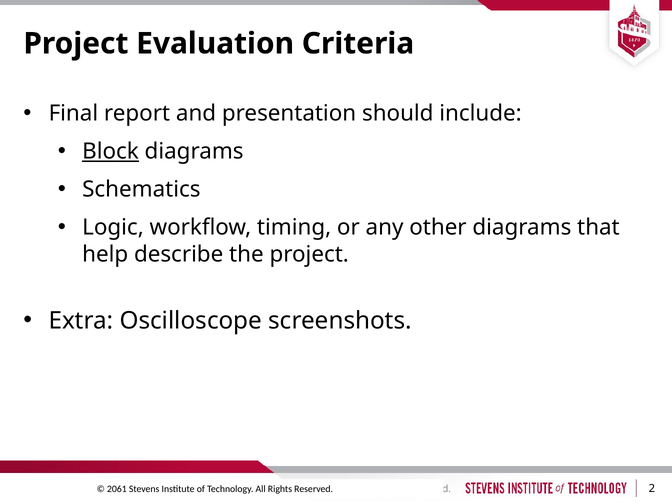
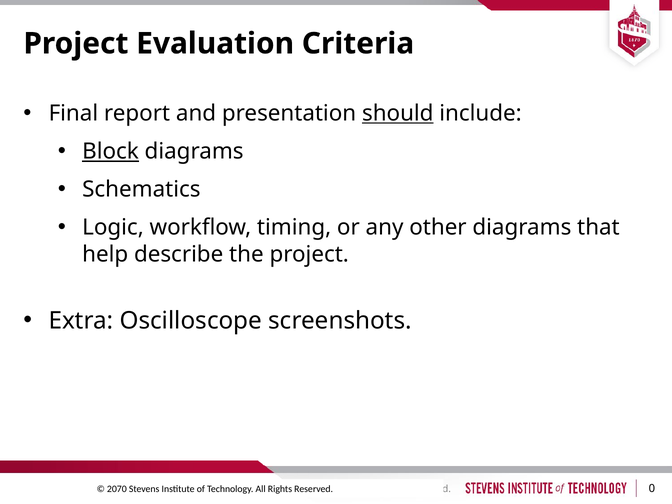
should underline: none -> present (398, 113)
2061: 2061 -> 2070 (117, 489)
2: 2 -> 0 (652, 488)
